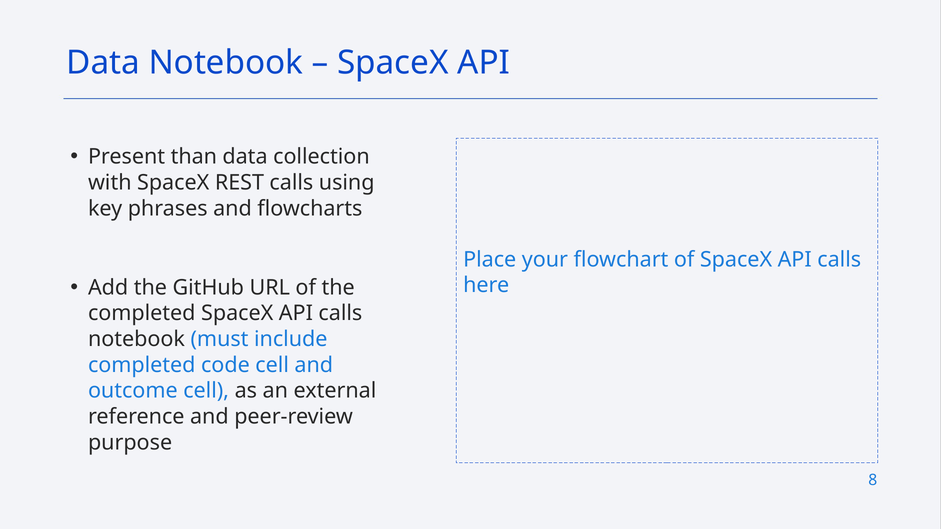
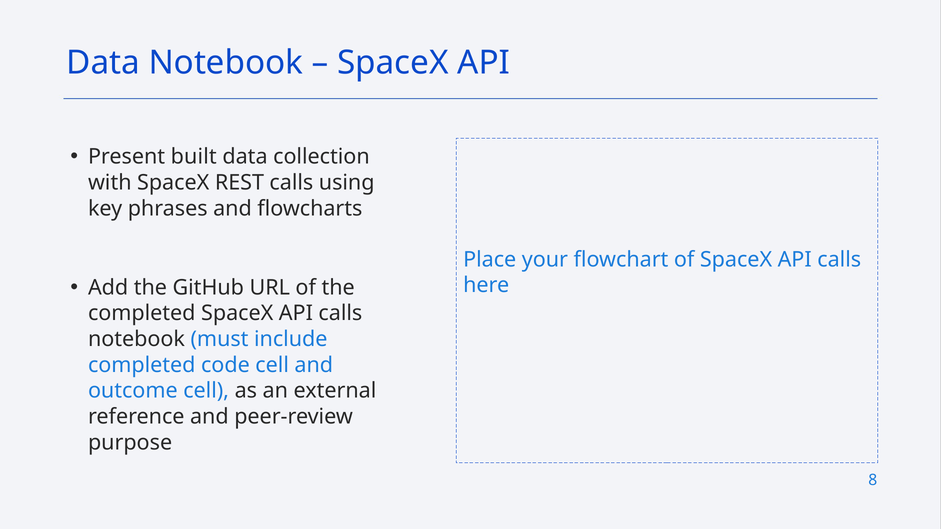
than: than -> built (194, 157)
